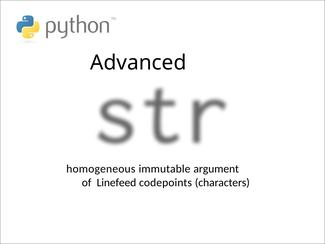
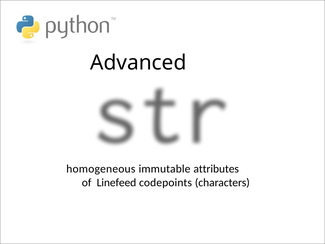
argument: argument -> attributes (216, 169)
